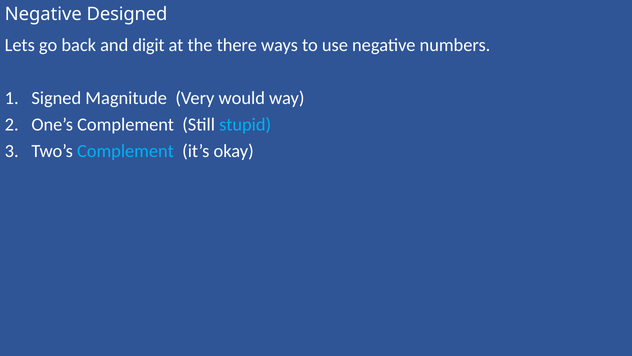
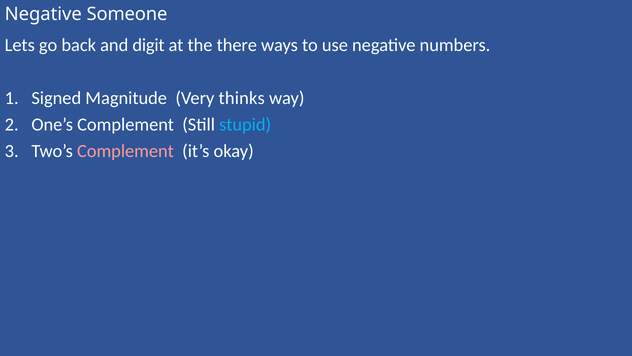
Designed: Designed -> Someone (127, 14)
would: would -> thinks (242, 98)
Complement colour: light blue -> pink (125, 151)
